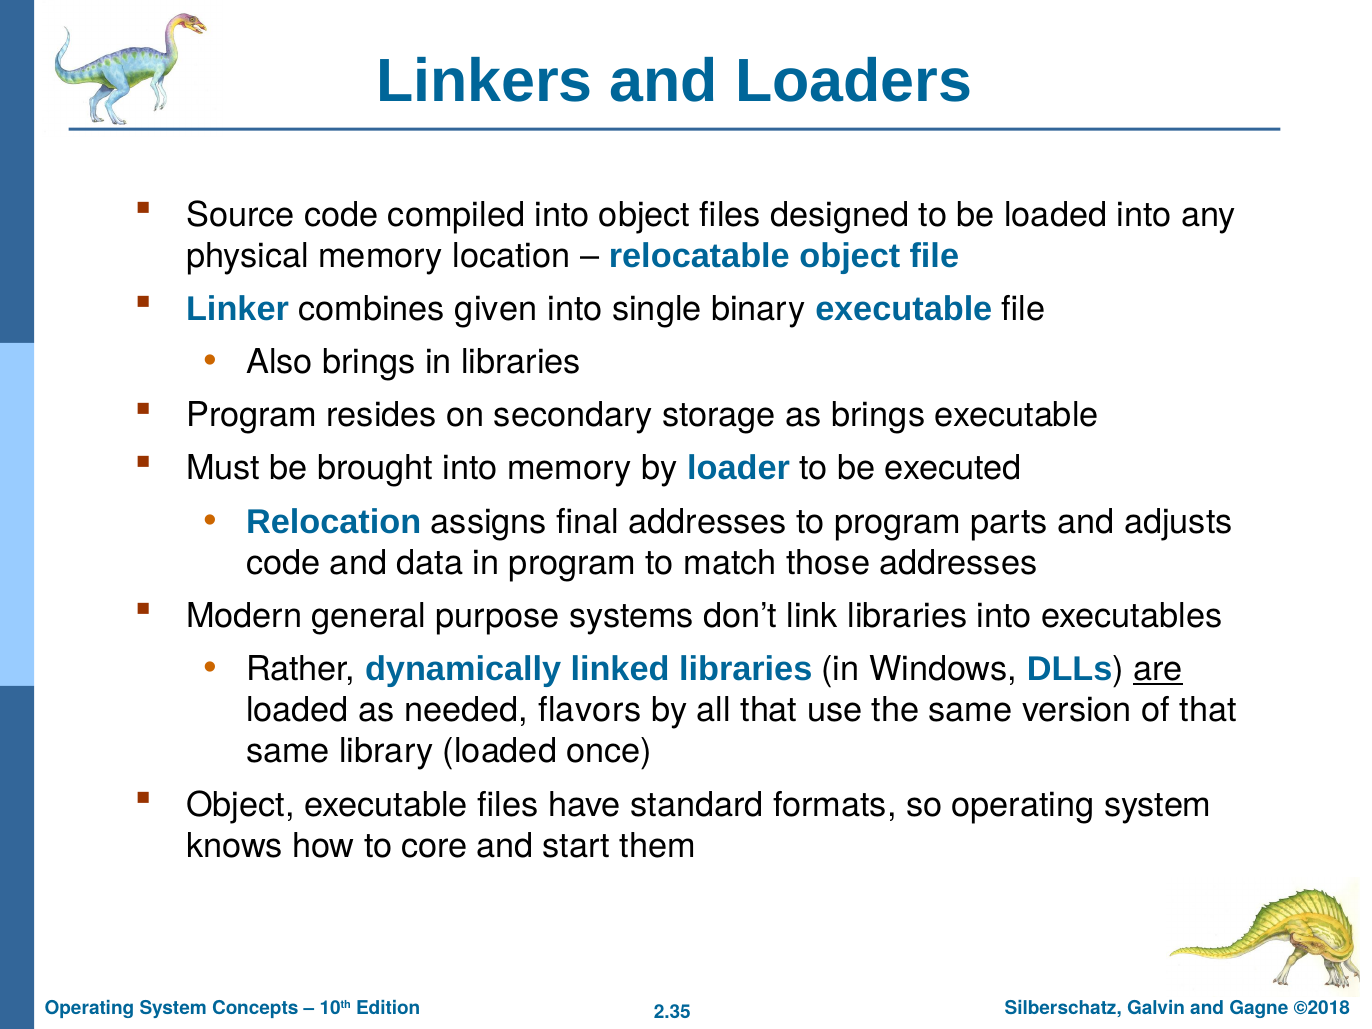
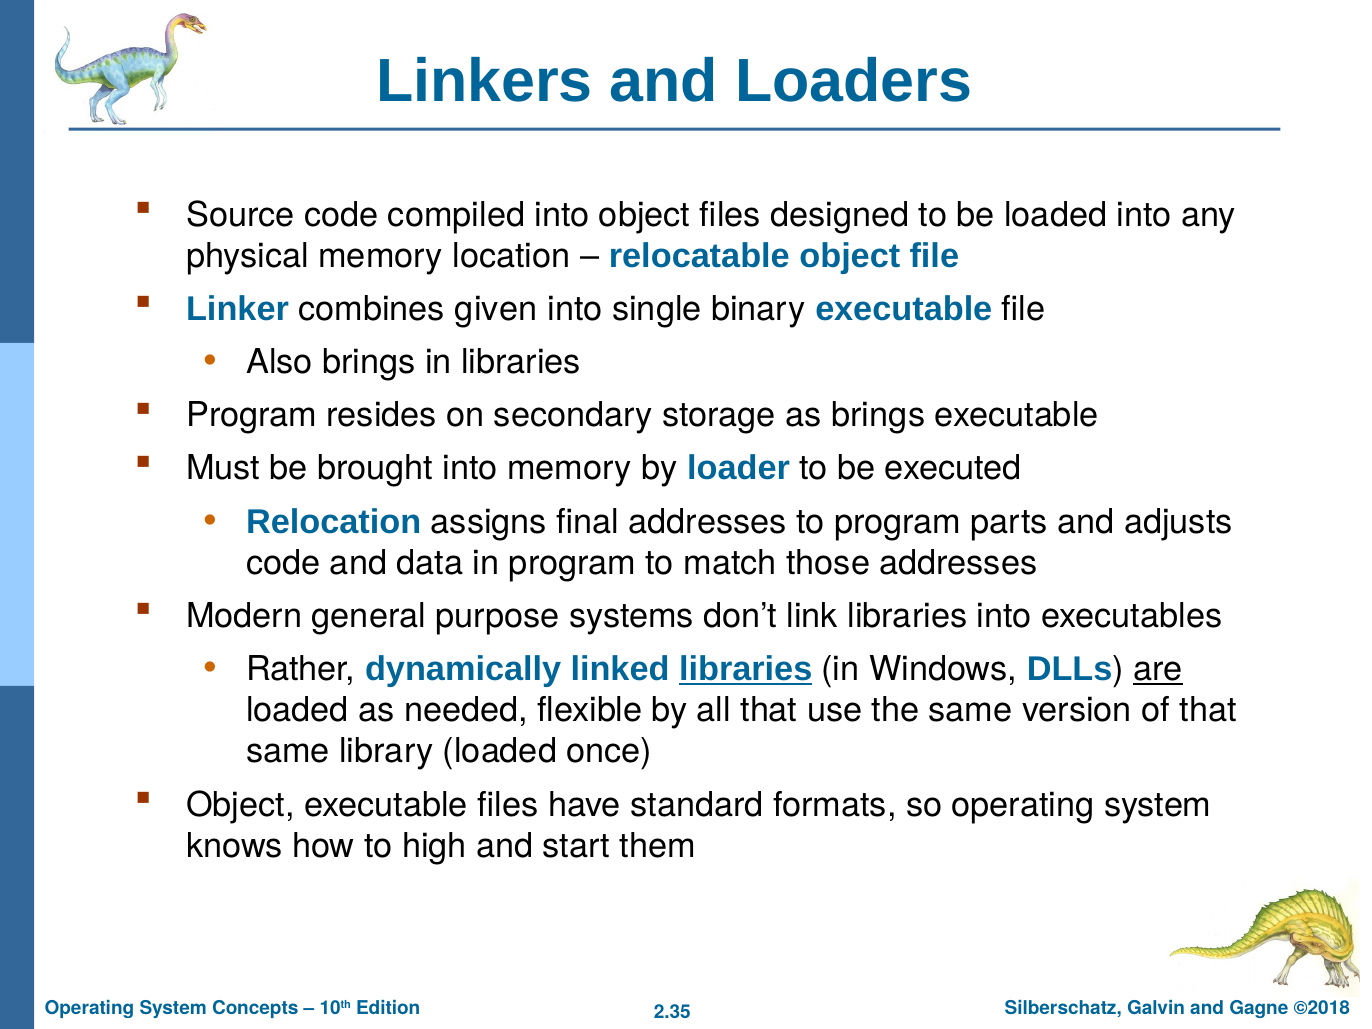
libraries underline: none -> present (746, 669)
flavors: flavors -> flexible (590, 710)
core: core -> high (434, 846)
